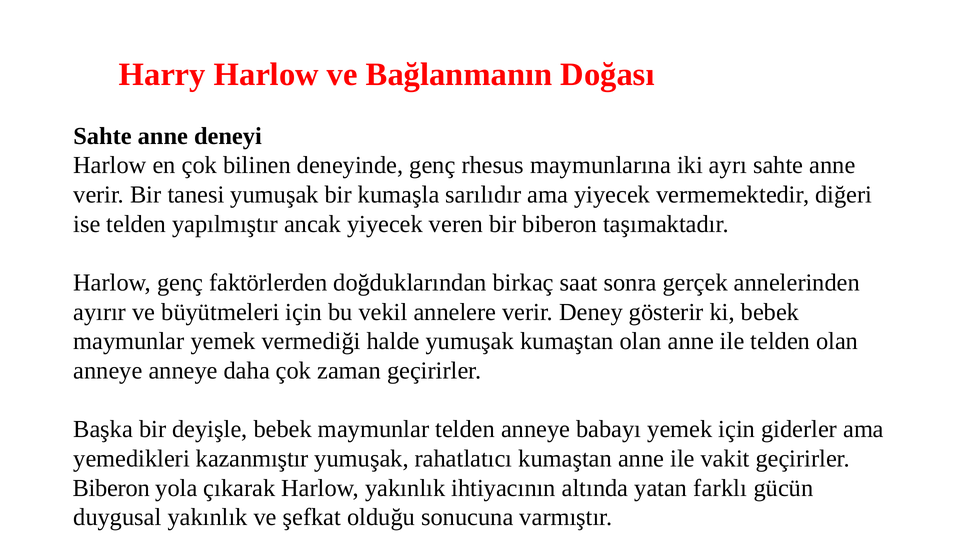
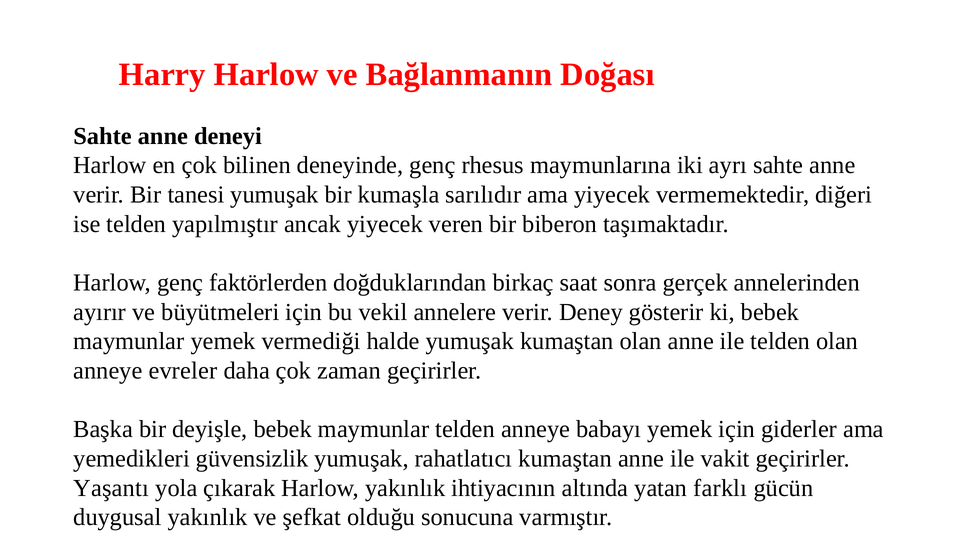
anneye anneye: anneye -> evreler (183, 370)
kazanmıştır: kazanmıştır -> güvensizlik (252, 458)
Biberon: Biberon -> Yaşantı (111, 488)
